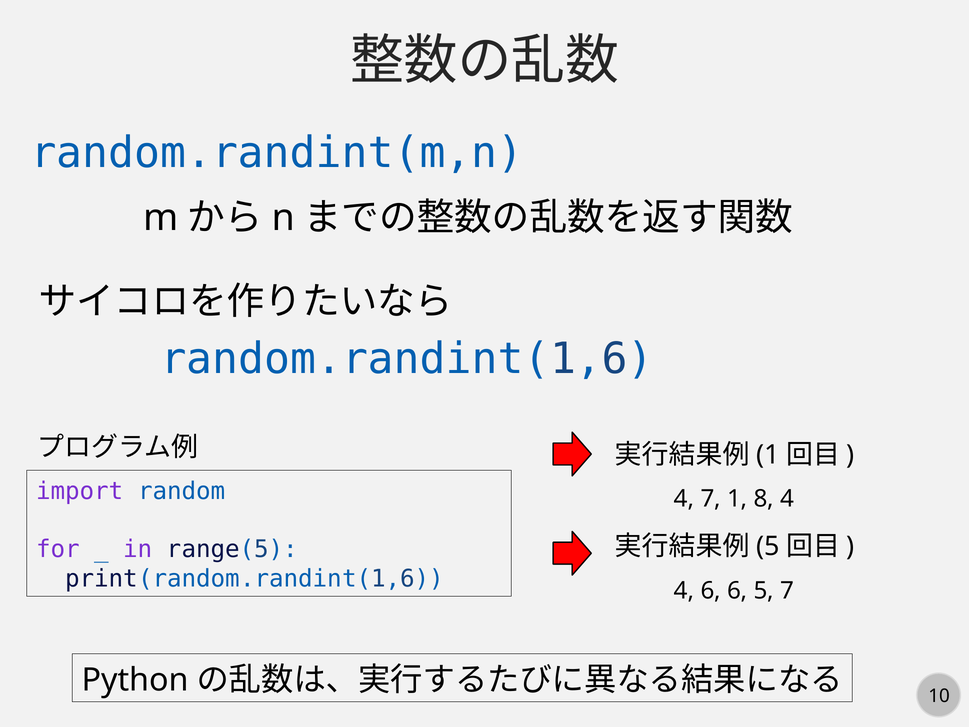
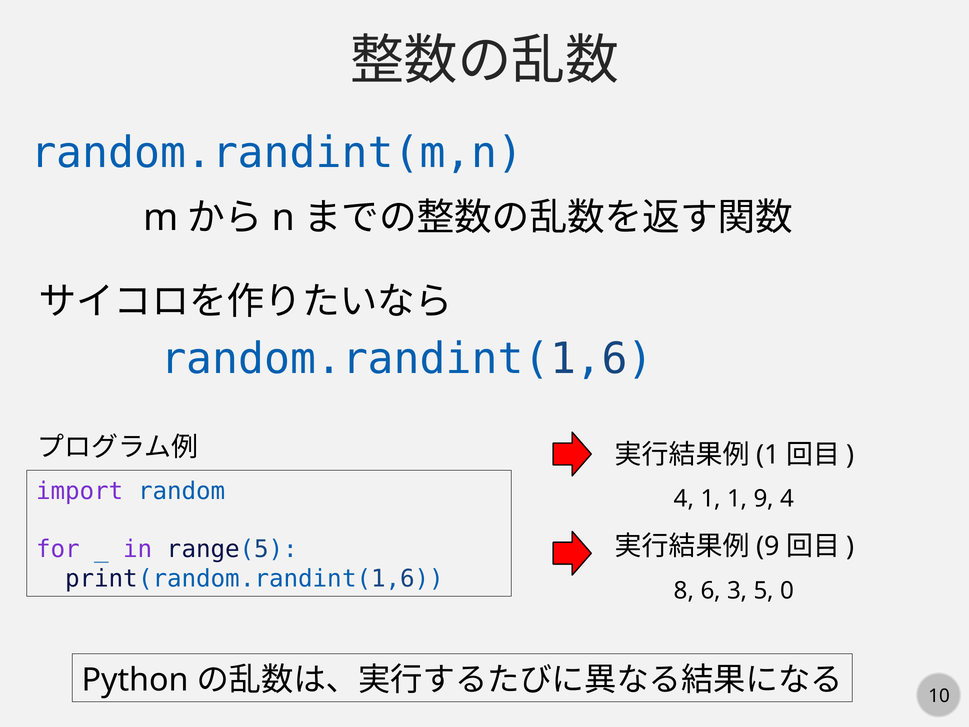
4 7: 7 -> 1 (711, 499)
1 8: 8 -> 9 (764, 499)
5: 5 -> 9 (768, 546)
4: 4 -> 8 (684, 590)
6 6: 6 -> 3 (737, 590)
5 7: 7 -> 0 (787, 590)
